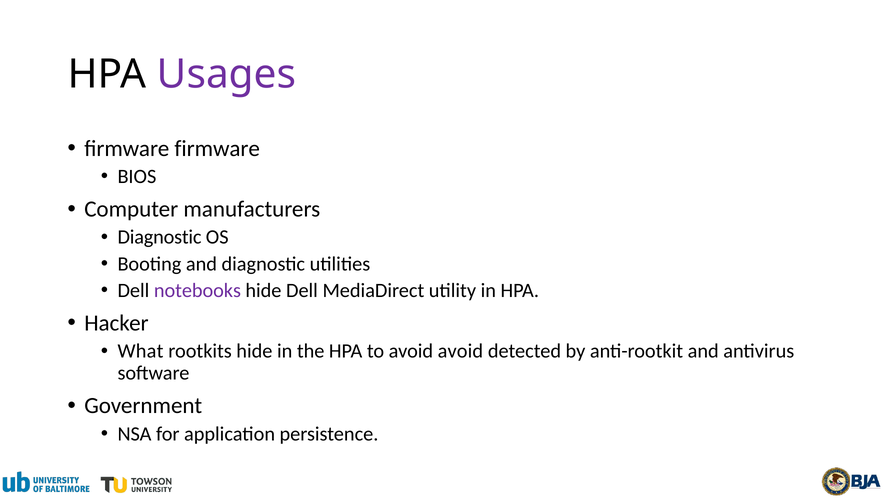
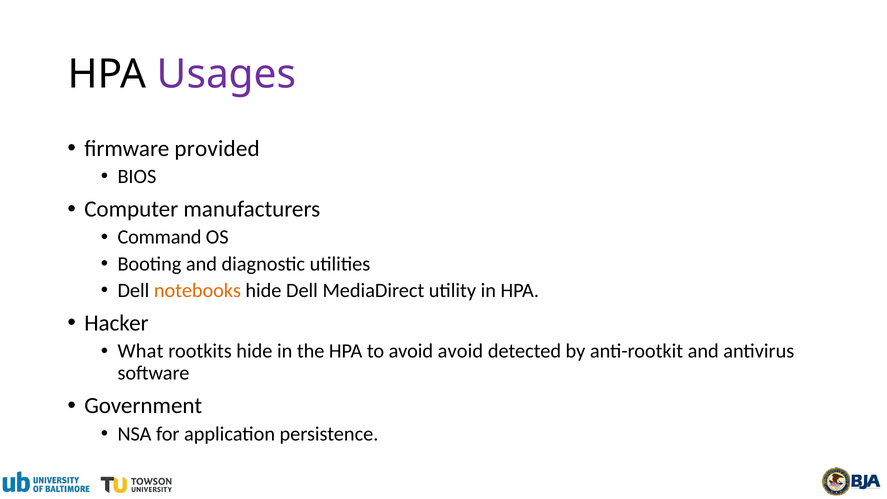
firmware firmware: firmware -> provided (217, 148)
Diagnostic: Diagnostic -> Command (160, 237)
notebooks colour: purple -> orange (197, 290)
